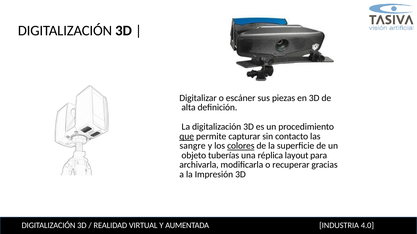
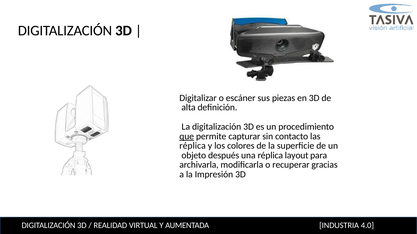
sangre: sangre -> réplica (193, 146)
colores underline: present -> none (241, 146)
tuberías: tuberías -> después (224, 156)
